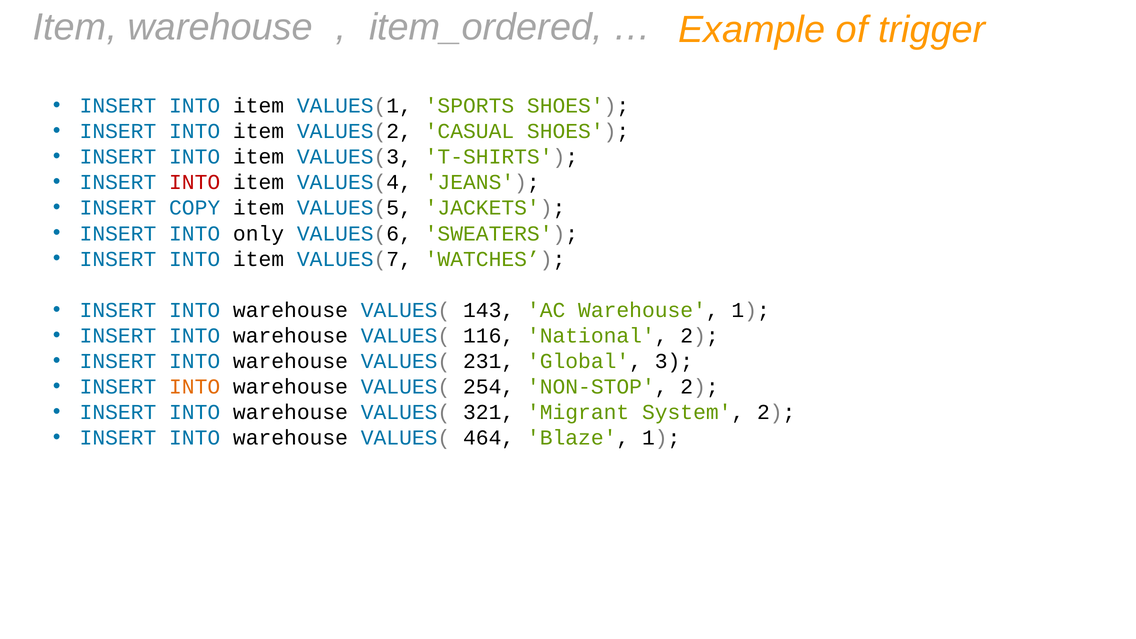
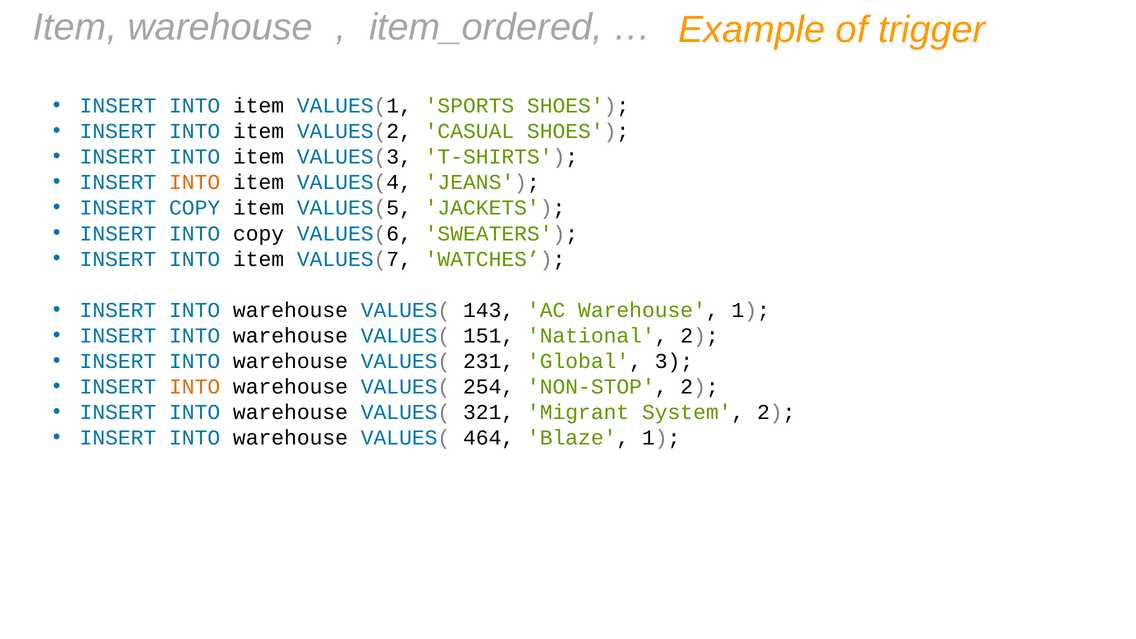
INTO colour: red -> orange (195, 182)
INTO only: only -> copy (259, 234)
116: 116 -> 151 (489, 336)
